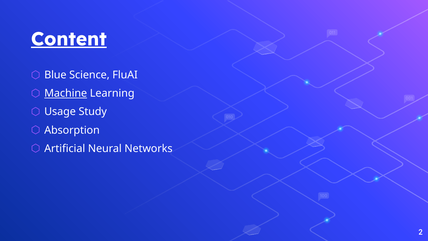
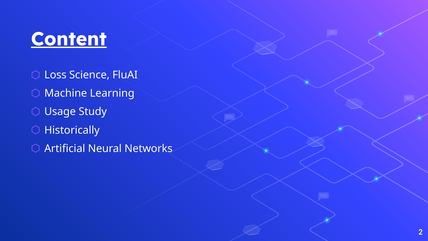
Blue: Blue -> Loss (55, 75)
Machine underline: present -> none (66, 93)
Absorption: Absorption -> Historically (72, 130)
